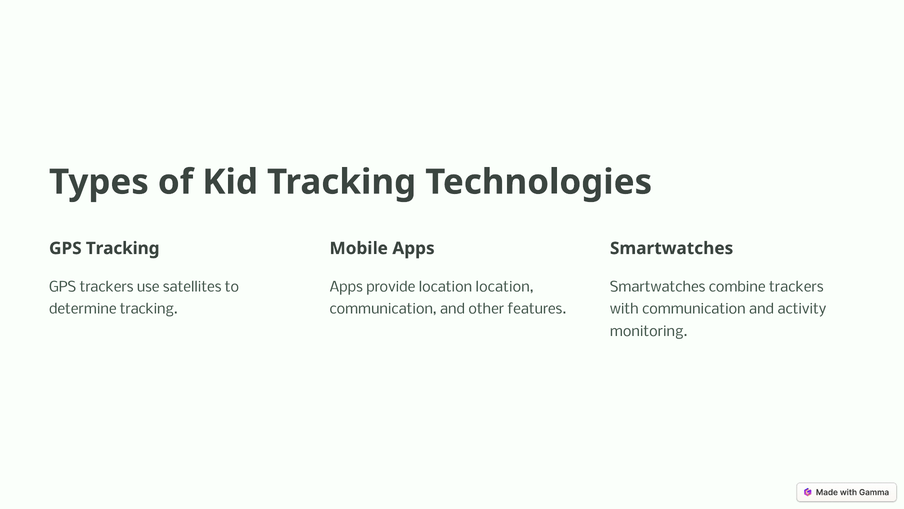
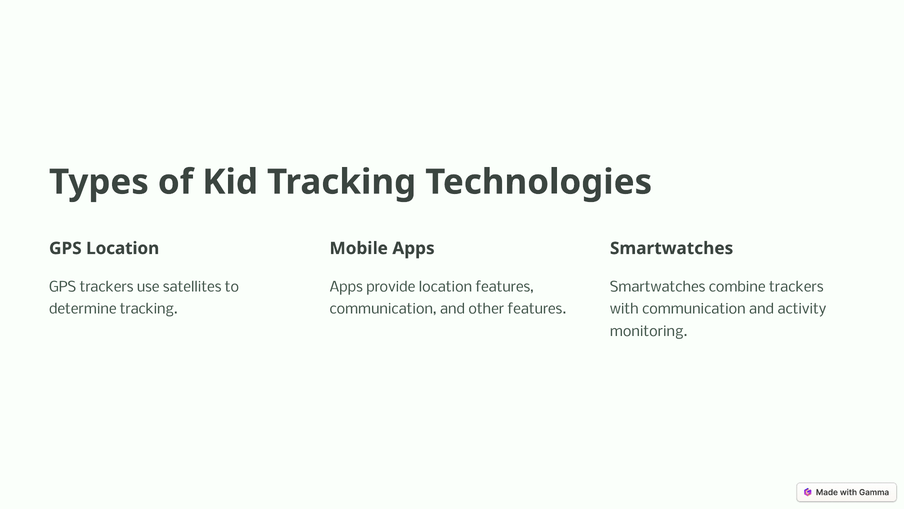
GPS Tracking: Tracking -> Location (123, 248)
location location: location -> features (505, 287)
